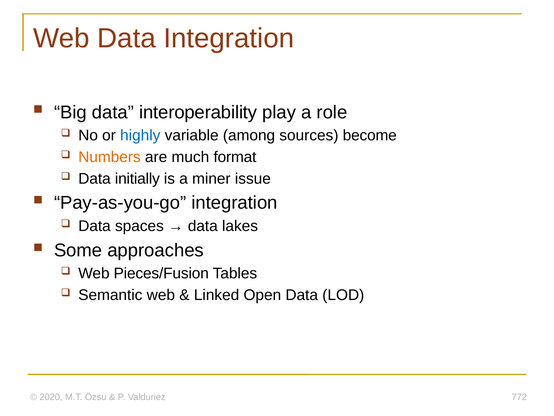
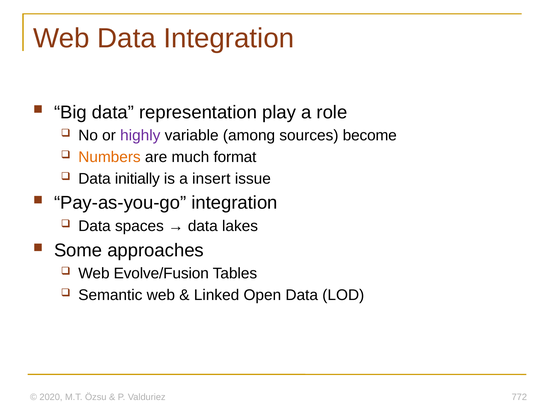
interoperability: interoperability -> representation (198, 112)
highly colour: blue -> purple (140, 135)
miner: miner -> insert (211, 178)
Pieces/Fusion: Pieces/Fusion -> Evolve/Fusion (161, 273)
